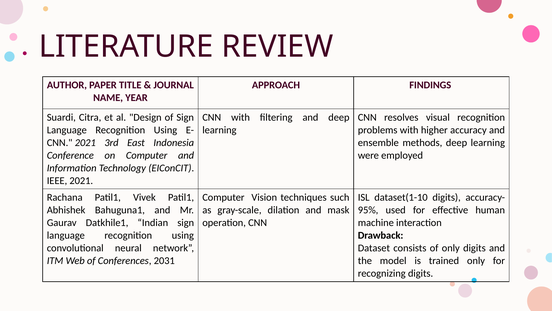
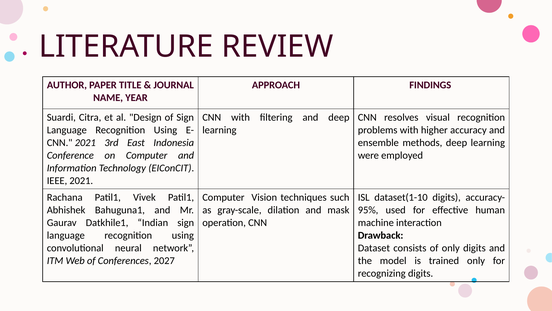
2031: 2031 -> 2027 (164, 260)
